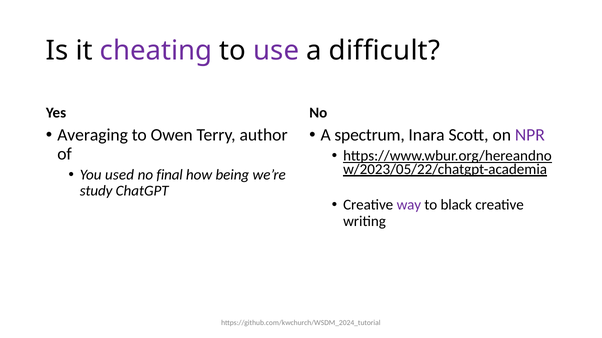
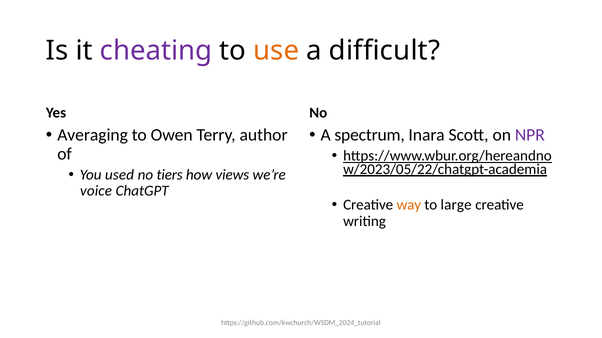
use colour: purple -> orange (276, 51)
final: final -> tiers (170, 175)
being: being -> views (232, 175)
study: study -> voice (96, 191)
way colour: purple -> orange (409, 205)
black: black -> large (456, 205)
